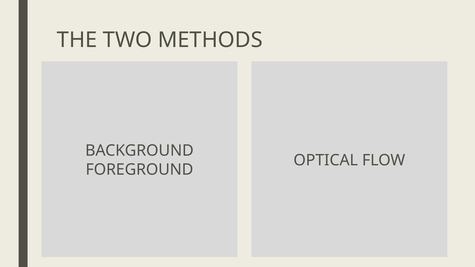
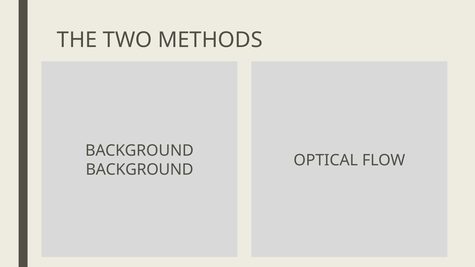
FOREGROUND: FOREGROUND -> BACKGROUND (140, 170)
